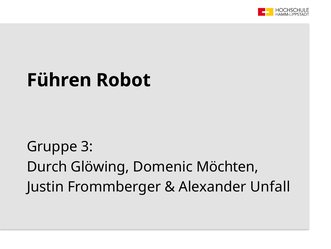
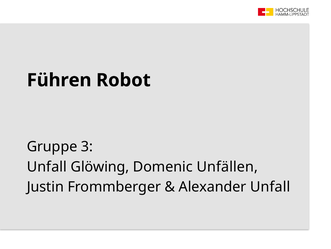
Durch: Durch -> Unfall (47, 166)
Möchten: Möchten -> Unfällen (227, 166)
